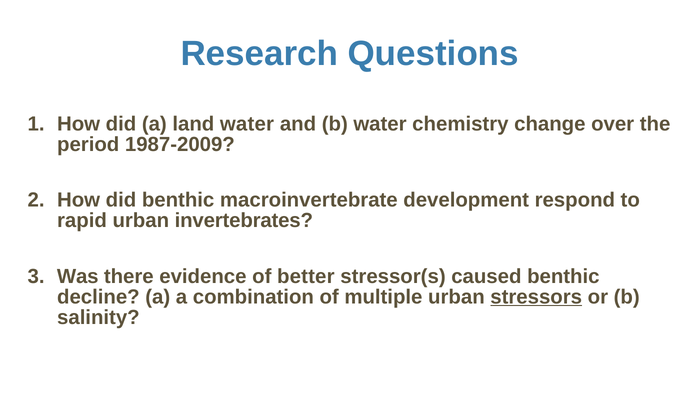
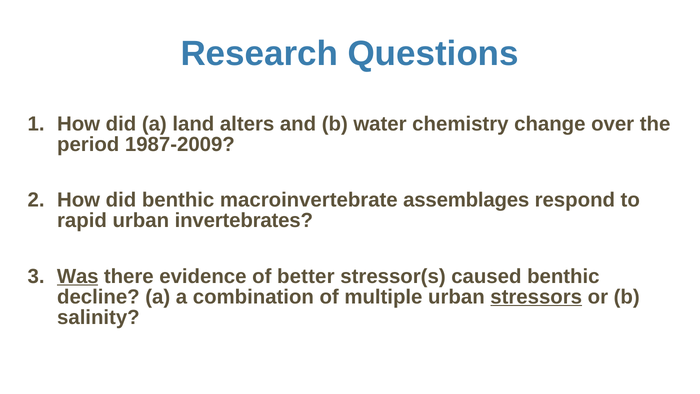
land water: water -> alters (247, 124)
development: development -> assemblages (466, 200)
Was underline: none -> present (78, 276)
